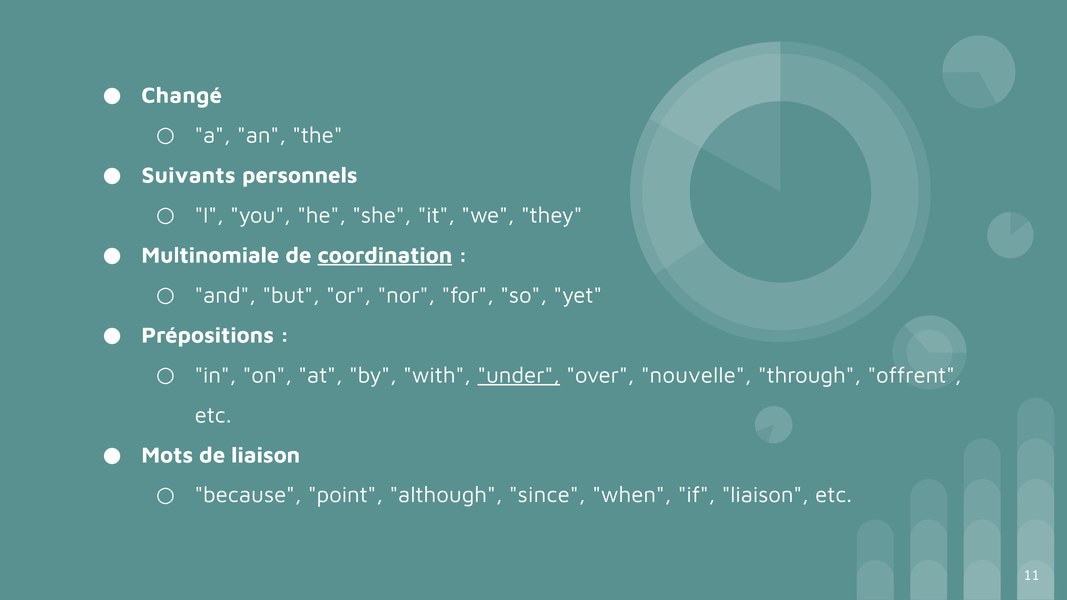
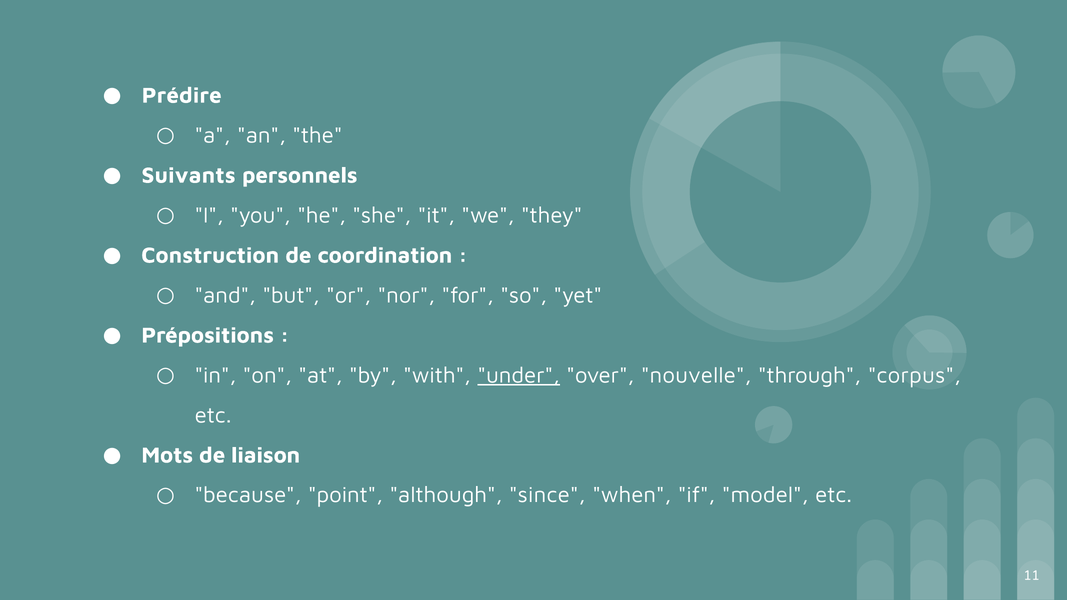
Changé: Changé -> Prédire (182, 95)
Multinomiale: Multinomiale -> Construction (210, 255)
coordination underline: present -> none (385, 255)
offrent: offrent -> corpus (915, 375)
if liaison: liaison -> model (765, 495)
